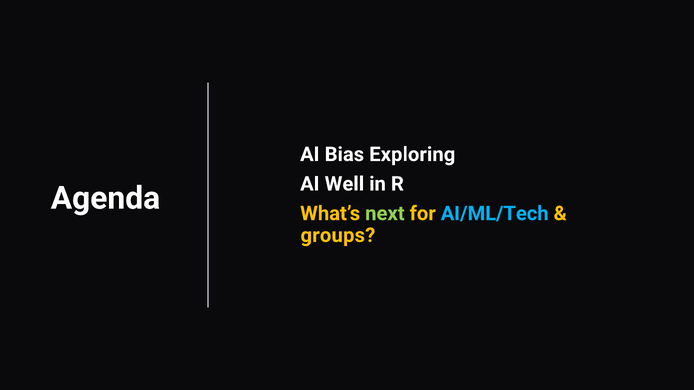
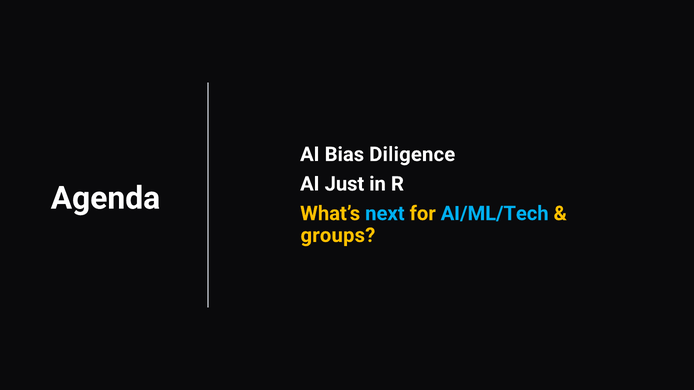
Exploring: Exploring -> Diligence (412, 155)
Well: Well -> Just (344, 184)
next colour: light green -> light blue (385, 214)
